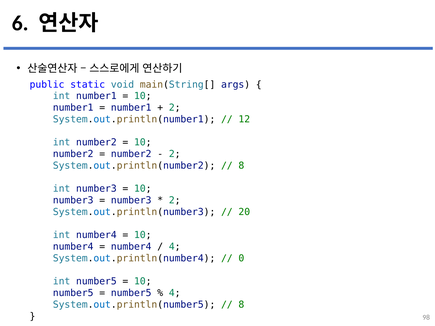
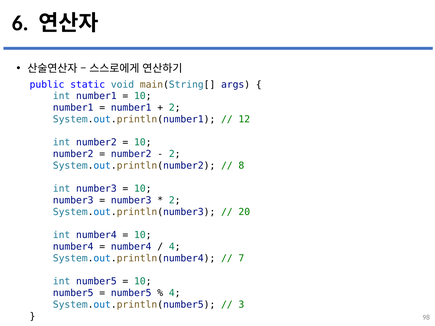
0: 0 -> 7 (241, 258)
8: 8 -> 3 (241, 305)
